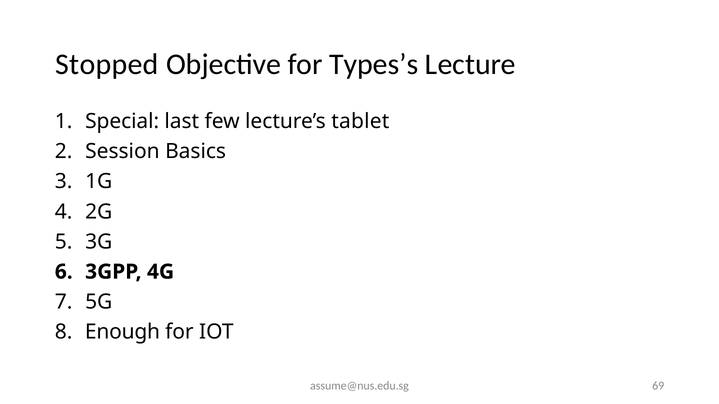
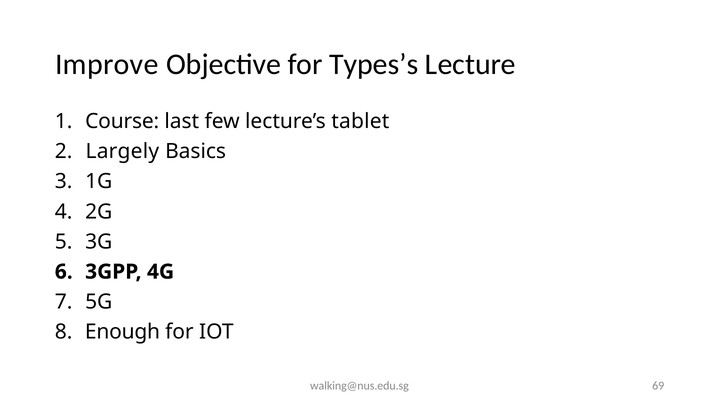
Stopped: Stopped -> Improve (107, 64)
Special: Special -> Course (122, 122)
Session: Session -> Largely (122, 152)
assume@nus.edu.sg: assume@nus.edu.sg -> walking@nus.edu.sg (359, 386)
